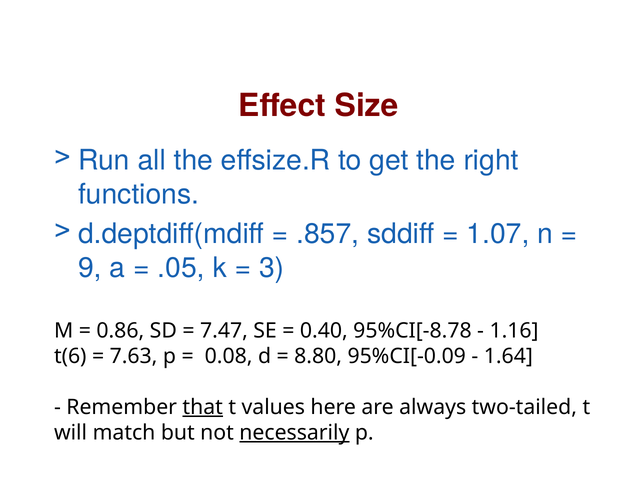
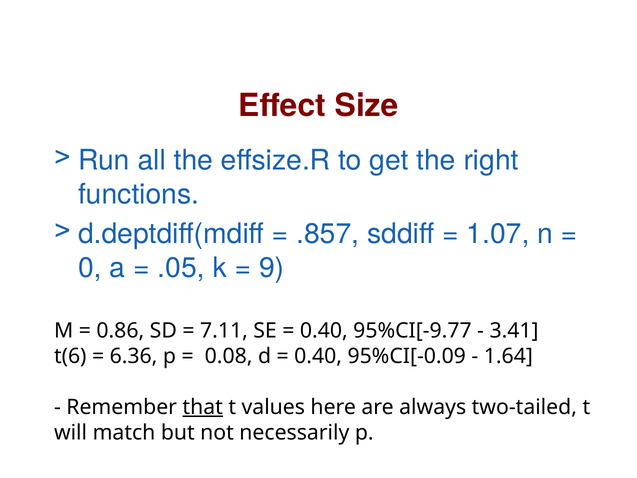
9: 9 -> 0 (90, 268)
3: 3 -> 9 (272, 268)
7.47: 7.47 -> 7.11 (224, 331)
95%CI[-8.78: 95%CI[-8.78 -> 95%CI[-9.77 (412, 331)
1.16: 1.16 -> 3.41 (514, 331)
7.63: 7.63 -> 6.36 (134, 356)
8.80: 8.80 -> 0.40 (318, 356)
necessarily underline: present -> none (294, 432)
